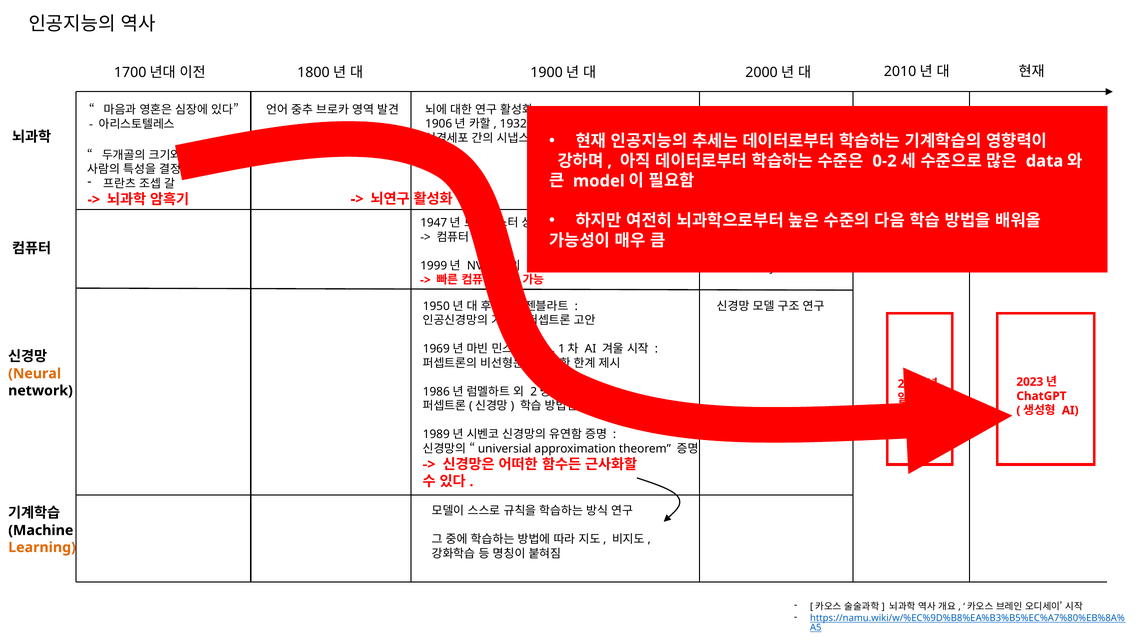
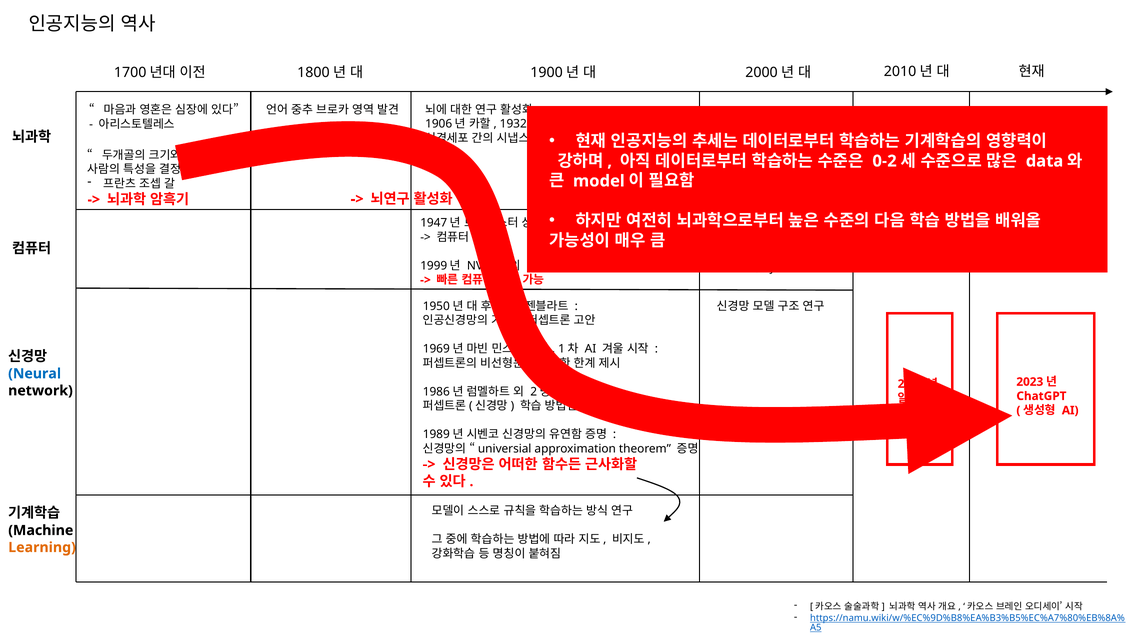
Neural colour: orange -> blue (35, 374)
